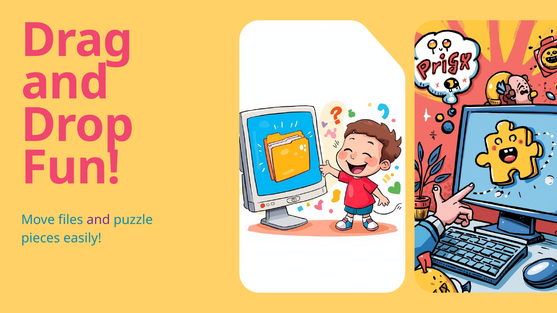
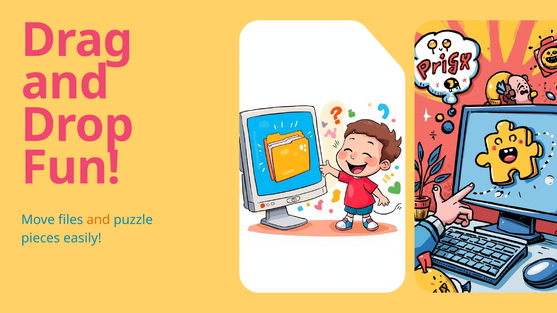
and colour: purple -> orange (98, 220)
